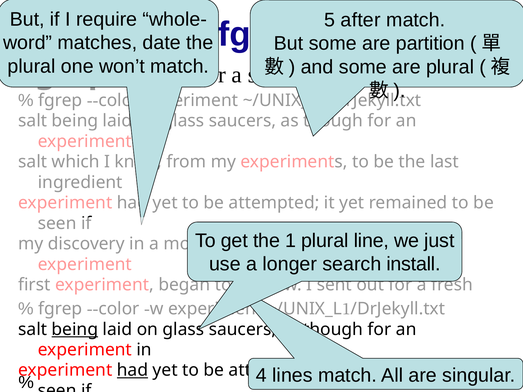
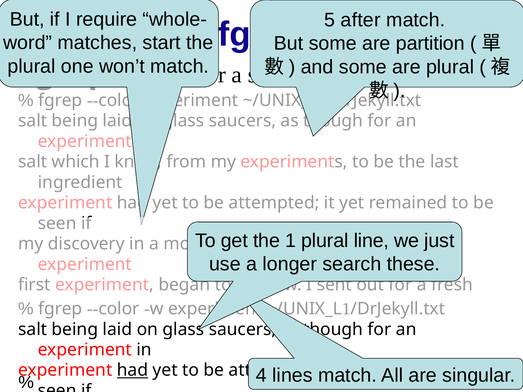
date: date -> start (162, 43)
install: install -> these (413, 264)
being underline: present -> none (75, 329)
